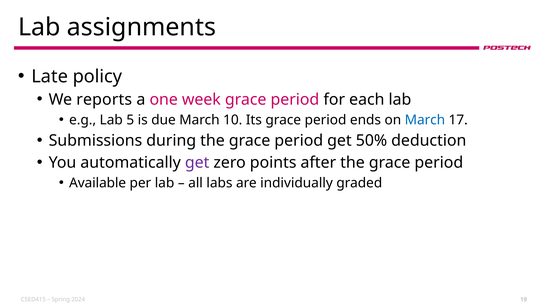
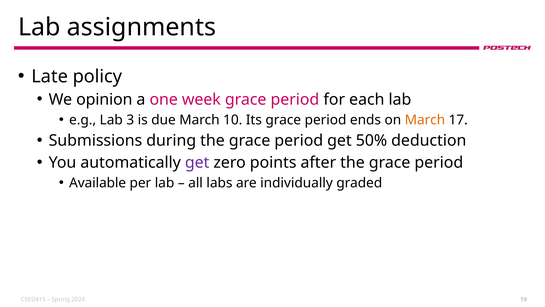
reports: reports -> opinion (104, 99)
5: 5 -> 3 (130, 120)
March colour: blue -> orange (425, 120)
